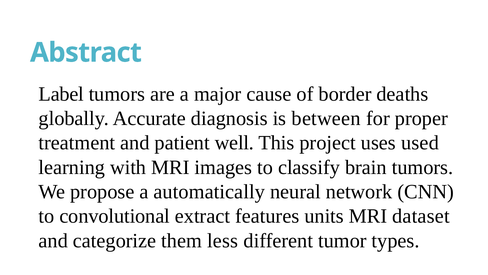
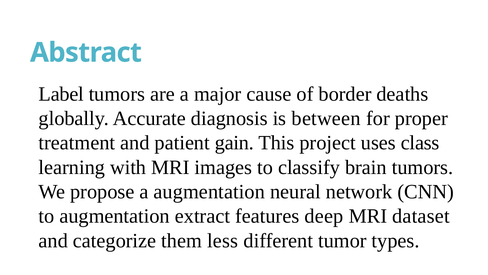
well: well -> gain (234, 143)
used: used -> class (420, 143)
a automatically: automatically -> augmentation (209, 191)
to convolutional: convolutional -> augmentation (115, 216)
units: units -> deep (324, 216)
